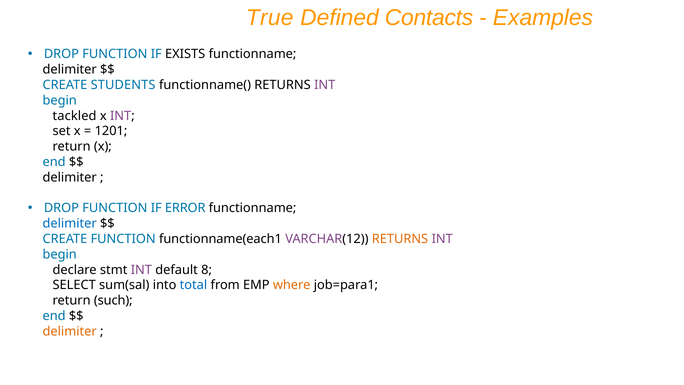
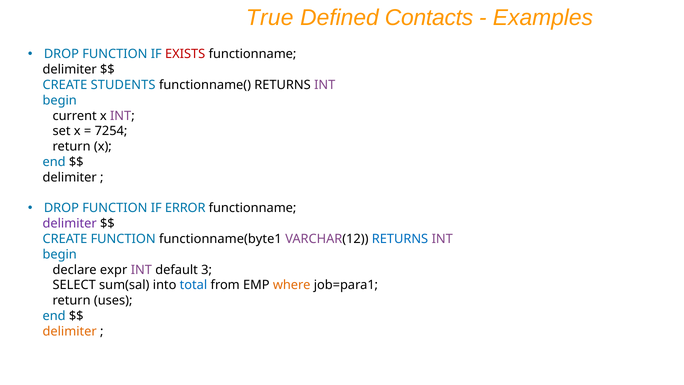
EXISTS colour: black -> red (185, 54)
tackled: tackled -> current (75, 116)
1201: 1201 -> 7254 (111, 131)
delimiter colour: blue -> purple (70, 223)
functionname(each1: functionname(each1 -> functionname(byte1 (220, 239)
RETURNS colour: orange -> blue (400, 239)
stmt: stmt -> expr (114, 270)
8: 8 -> 3 (207, 270)
such: such -> uses (113, 300)
